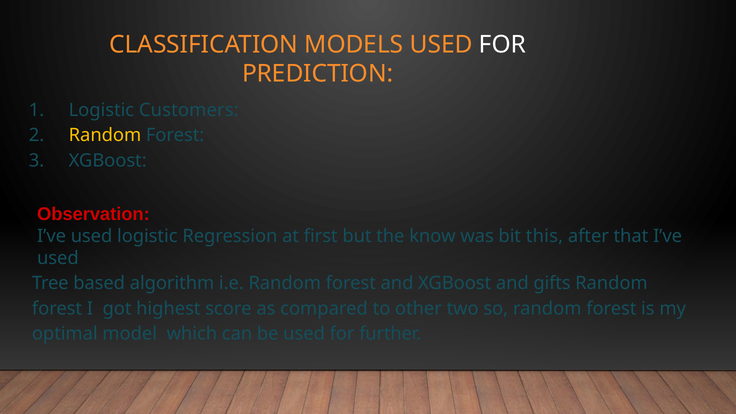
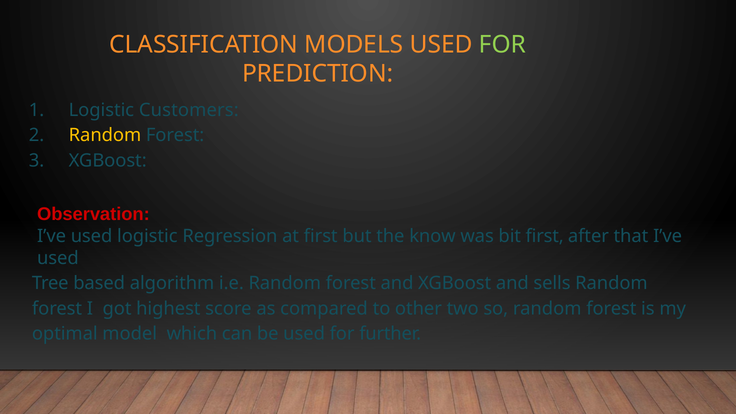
FOR colour: white -> light green (502, 44)
bit this: this -> first (545, 236)
gifts: gifts -> sells (552, 283)
